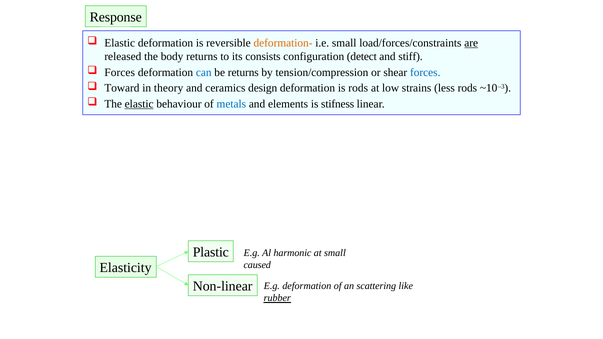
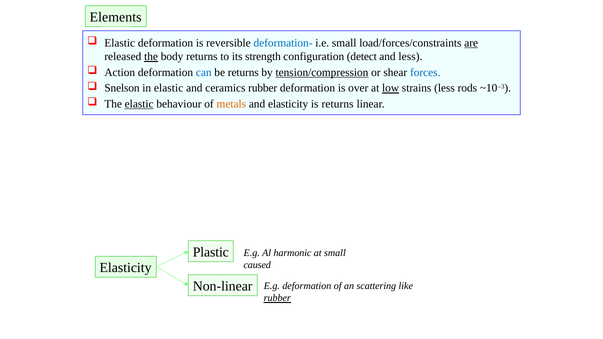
Response: Response -> Elements (116, 17)
deformation- colour: orange -> blue (283, 43)
the underline: none -> present (151, 57)
consists: consists -> strength (263, 57)
and stiff: stiff -> less (410, 57)
Forces: Forces -> Action (120, 72)
tension/compression underline: none -> present (322, 72)
Toward: Toward -> Snelson (122, 88)
in theory: theory -> elastic (169, 88)
ceramics design: design -> rubber (263, 88)
is rods: rods -> over (358, 88)
low underline: none -> present (391, 88)
metals colour: blue -> orange (231, 104)
and elements: elements -> elasticity (288, 104)
is stifness: stifness -> returns (338, 104)
